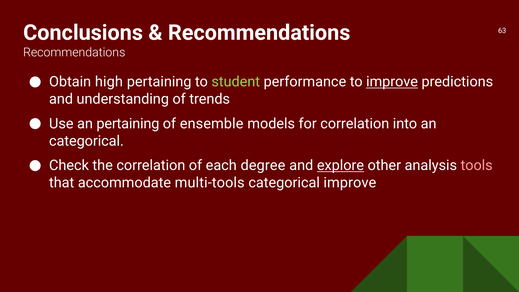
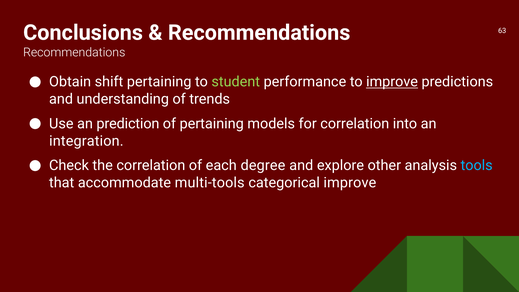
high: high -> shift (109, 82)
an pertaining: pertaining -> prediction (128, 124)
of ensemble: ensemble -> pertaining (212, 124)
categorical: categorical -> integration (86, 141)
explore underline: present -> none (340, 165)
tools colour: pink -> light blue (477, 165)
